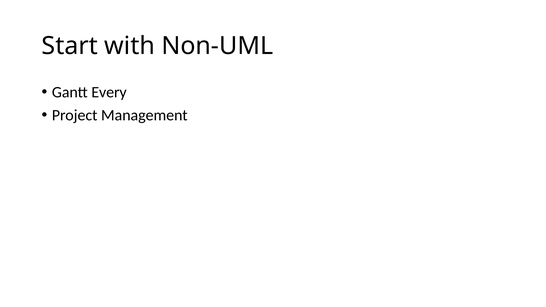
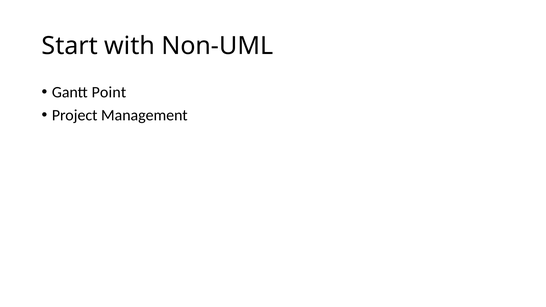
Every: Every -> Point (109, 92)
